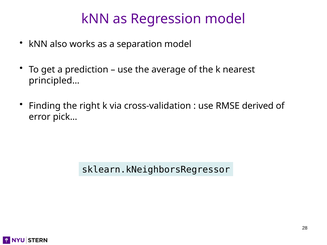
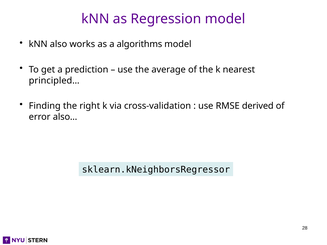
separation: separation -> algorithms (139, 44)
pick…: pick… -> also… (65, 117)
